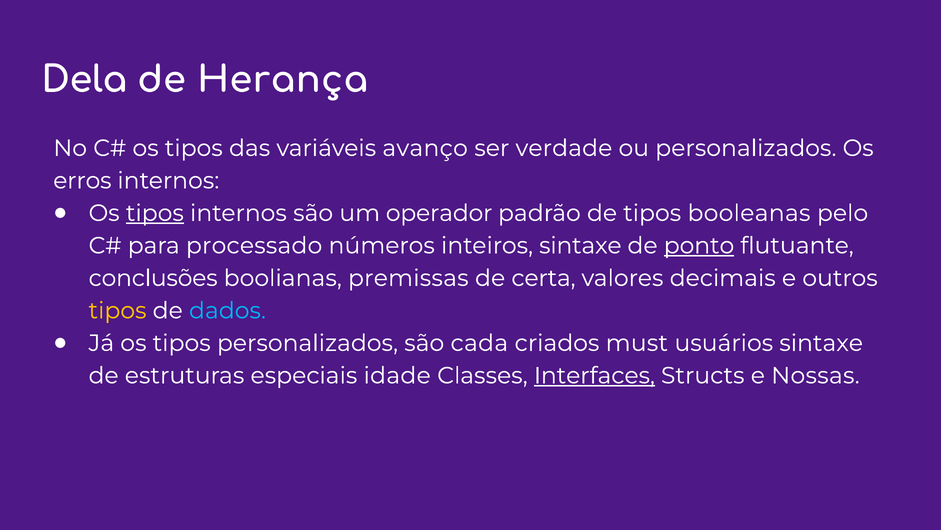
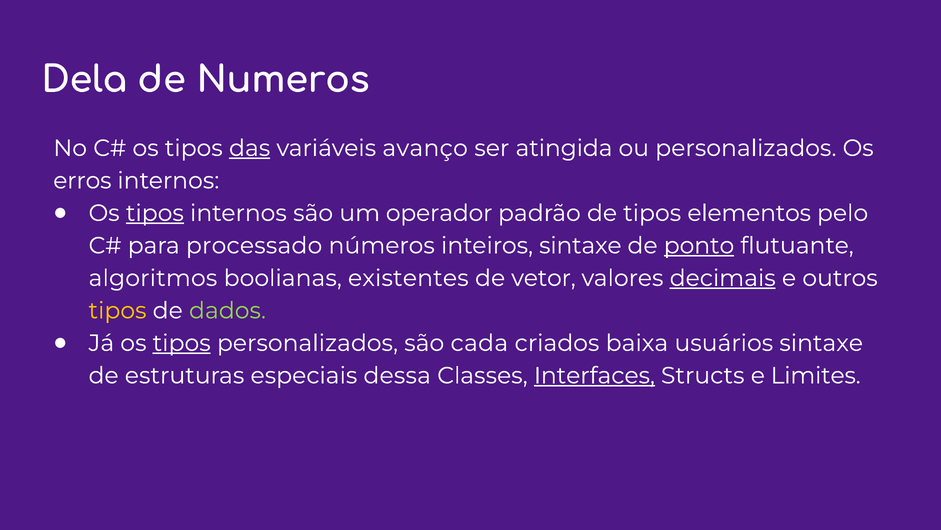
Herança: Herança -> Numeros (283, 80)
das underline: none -> present (250, 148)
verdade: verdade -> atingida (564, 148)
booleanas: booleanas -> elementos (749, 213)
conclusões: conclusões -> algoritmos (153, 278)
premissas: premissas -> existentes (408, 278)
certa: certa -> vetor (543, 278)
decimais underline: none -> present (723, 278)
dados colour: light blue -> light green (227, 310)
tipos underline: none -> present (182, 343)
must: must -> baixa (637, 343)
idade: idade -> dessa (397, 375)
Nossas: Nossas -> Limites (816, 375)
